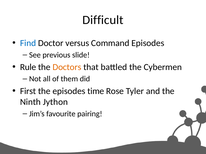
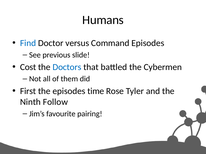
Difficult: Difficult -> Humans (103, 20)
Rule: Rule -> Cost (28, 67)
Doctors colour: orange -> blue (67, 67)
Jython: Jython -> Follow (55, 102)
